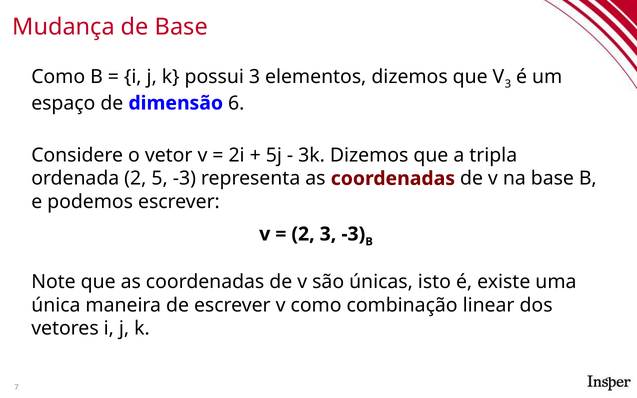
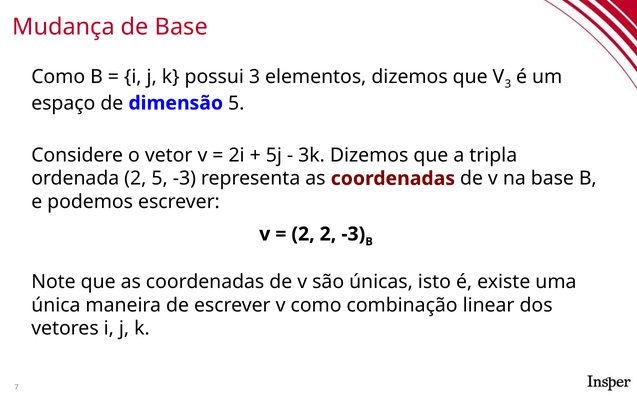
dimensão 6: 6 -> 5 (236, 103)
2 3: 3 -> 2 (328, 234)
